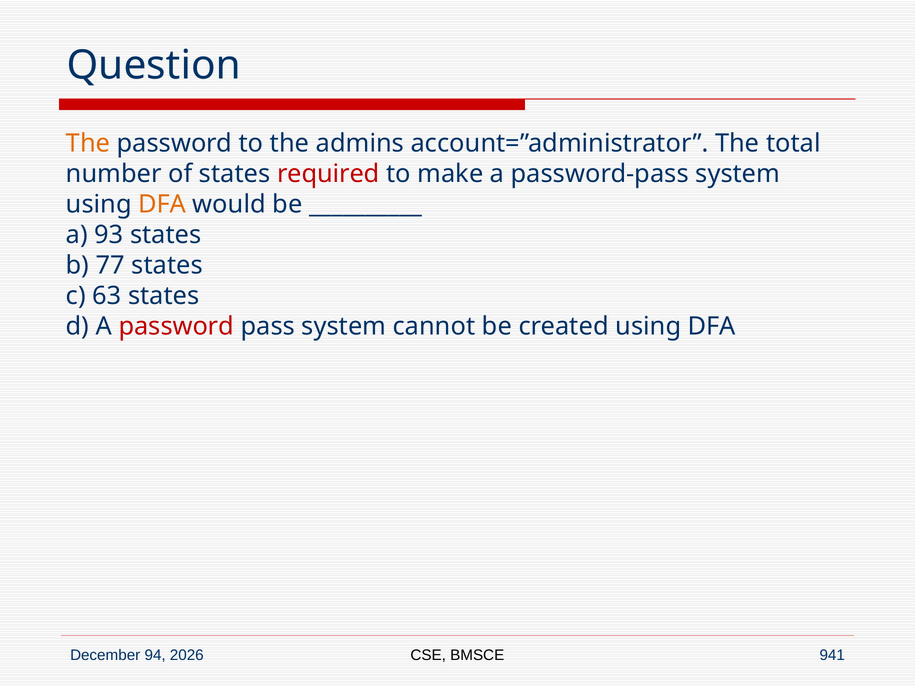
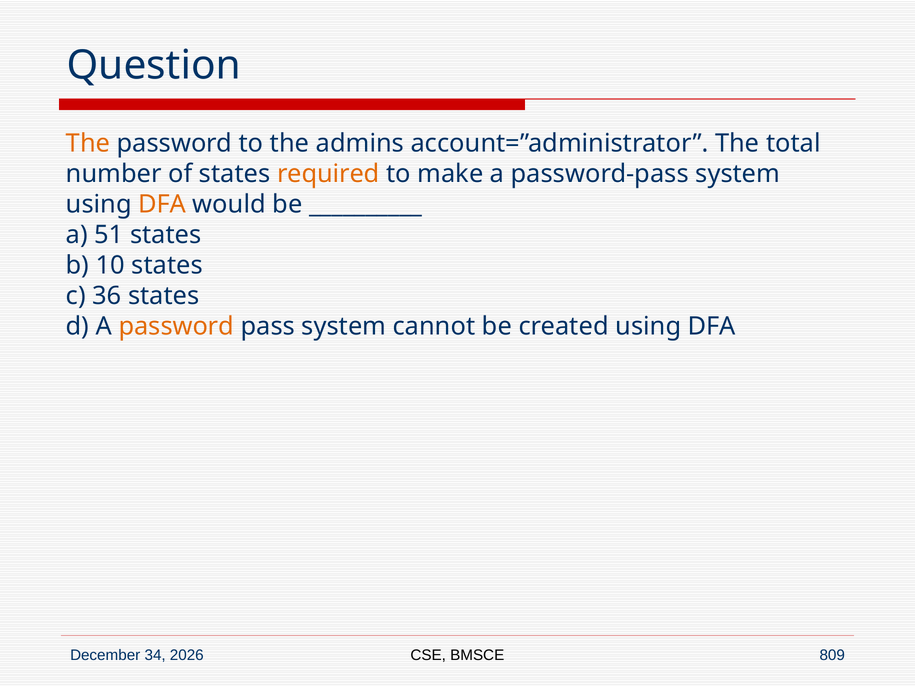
required colour: red -> orange (328, 174)
93: 93 -> 51 (109, 235)
77: 77 -> 10 (110, 266)
63: 63 -> 36 (107, 296)
password colour: red -> orange (176, 327)
94: 94 -> 34 (155, 655)
941: 941 -> 809 (832, 655)
